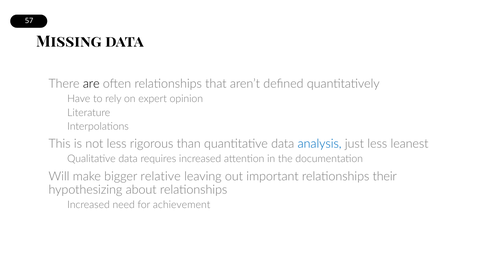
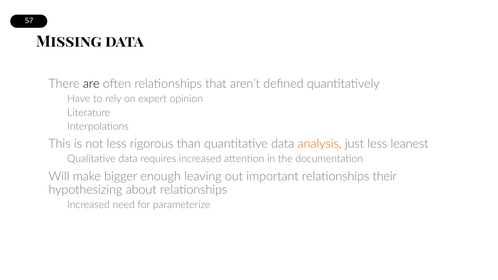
analysis colour: blue -> orange (320, 144)
relative: relative -> enough (161, 176)
achievement: achievement -> parameterize (182, 205)
